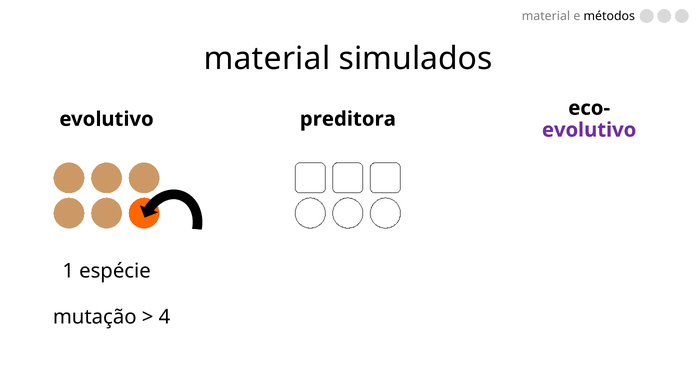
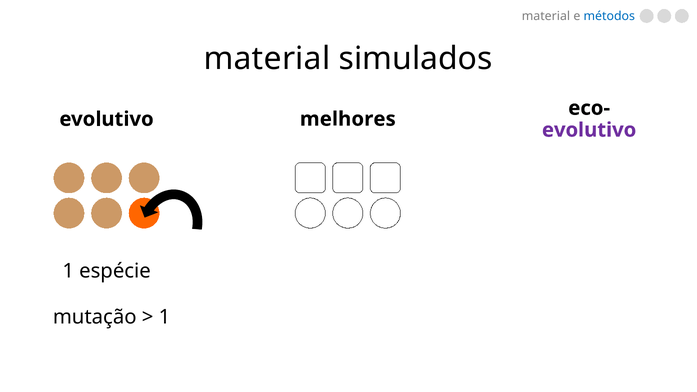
métodos colour: black -> blue (609, 16)
preditora: preditora -> melhores (348, 119)
4: 4 -> 1 (164, 317)
